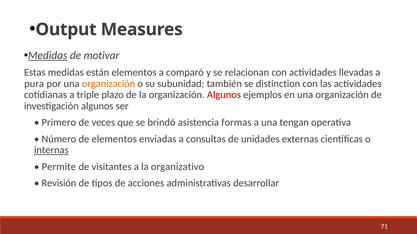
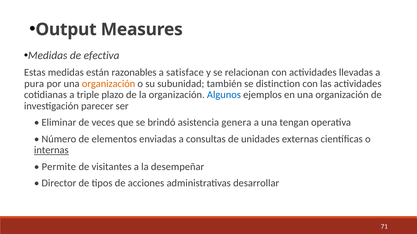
Medidas underline: present -> none (48, 56)
motivar: motivar -> efectiva (102, 56)
están elementos: elementos -> razonables (134, 73)
comparó: comparó -> satisface (185, 73)
Algunos colour: red -> blue (224, 95)
investigación algunos: algunos -> parecer (97, 106)
Primero: Primero -> Eliminar (59, 123)
formas: formas -> genera (236, 123)
organizativo: organizativo -> desempeñar (178, 167)
Revisión: Revisión -> Director (59, 183)
